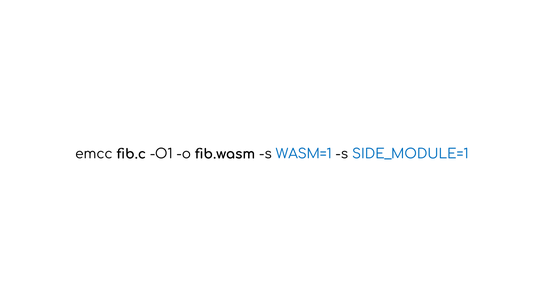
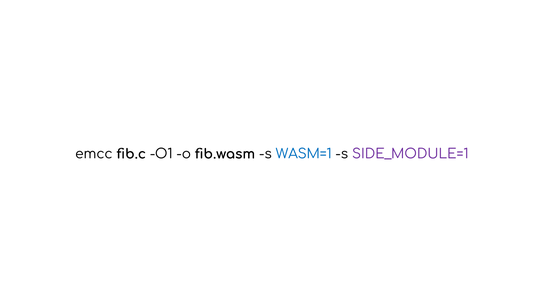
SIDE_MODULE=1 colour: blue -> purple (410, 154)
